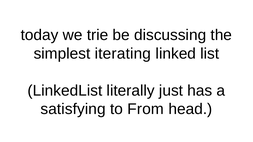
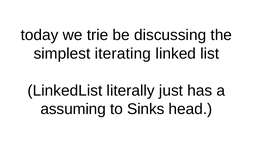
satisfying: satisfying -> assuming (73, 109)
From: From -> Sinks (146, 109)
